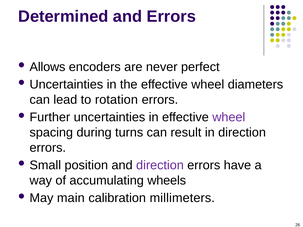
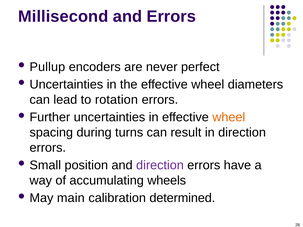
Determined: Determined -> Millisecond (63, 17)
Allows: Allows -> Pullup (47, 67)
wheel colour: purple -> orange (229, 117)
millimeters: millimeters -> determined (182, 198)
